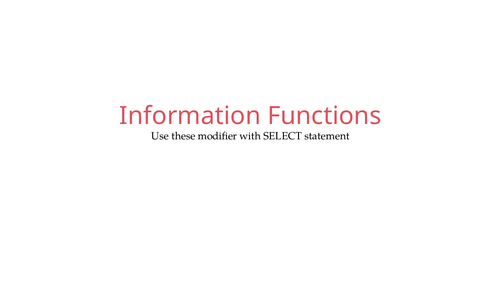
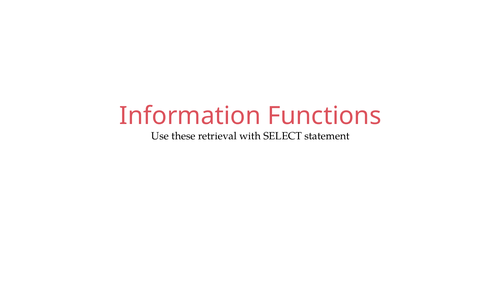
modifier: modifier -> retrieval (217, 136)
